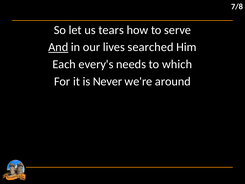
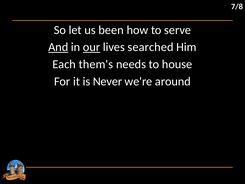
tears: tears -> been (111, 30)
our underline: none -> present (92, 47)
every's: every's -> them's (96, 64)
which: which -> house (177, 64)
